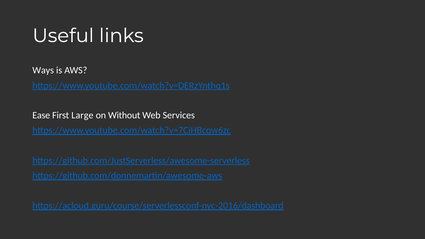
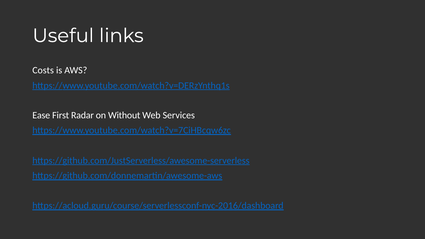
Ways: Ways -> Costs (43, 70)
Large: Large -> Radar (82, 115)
